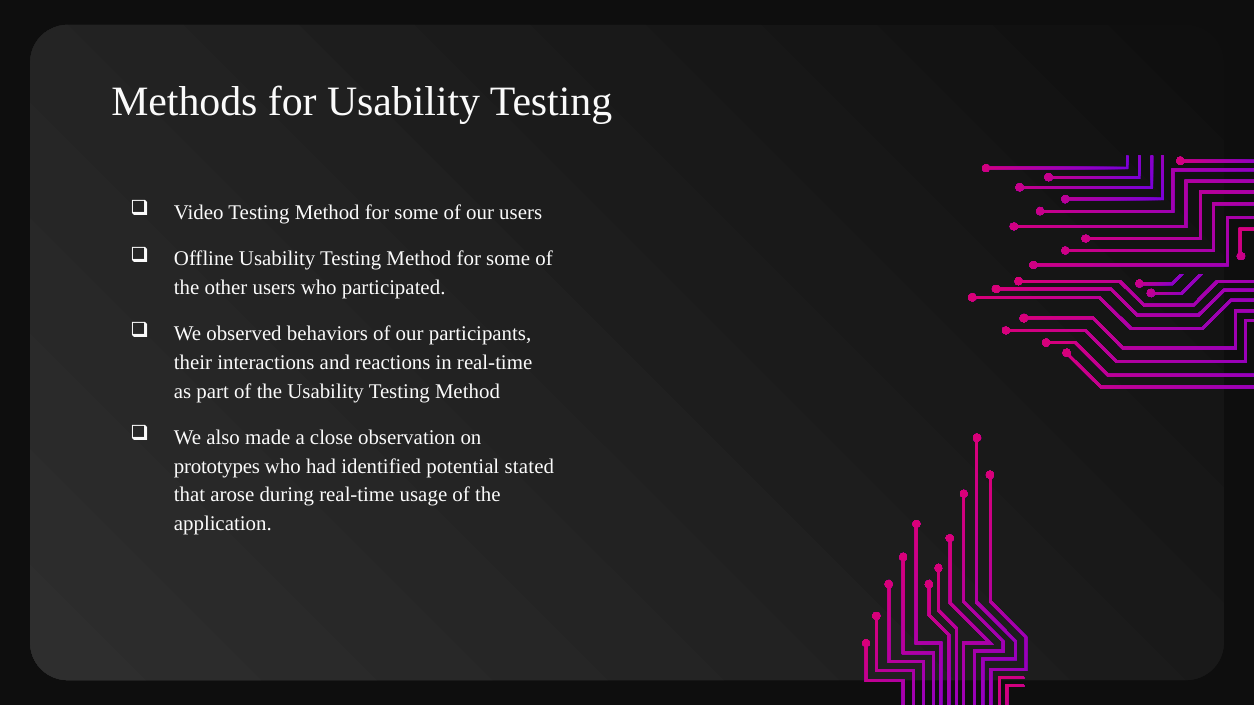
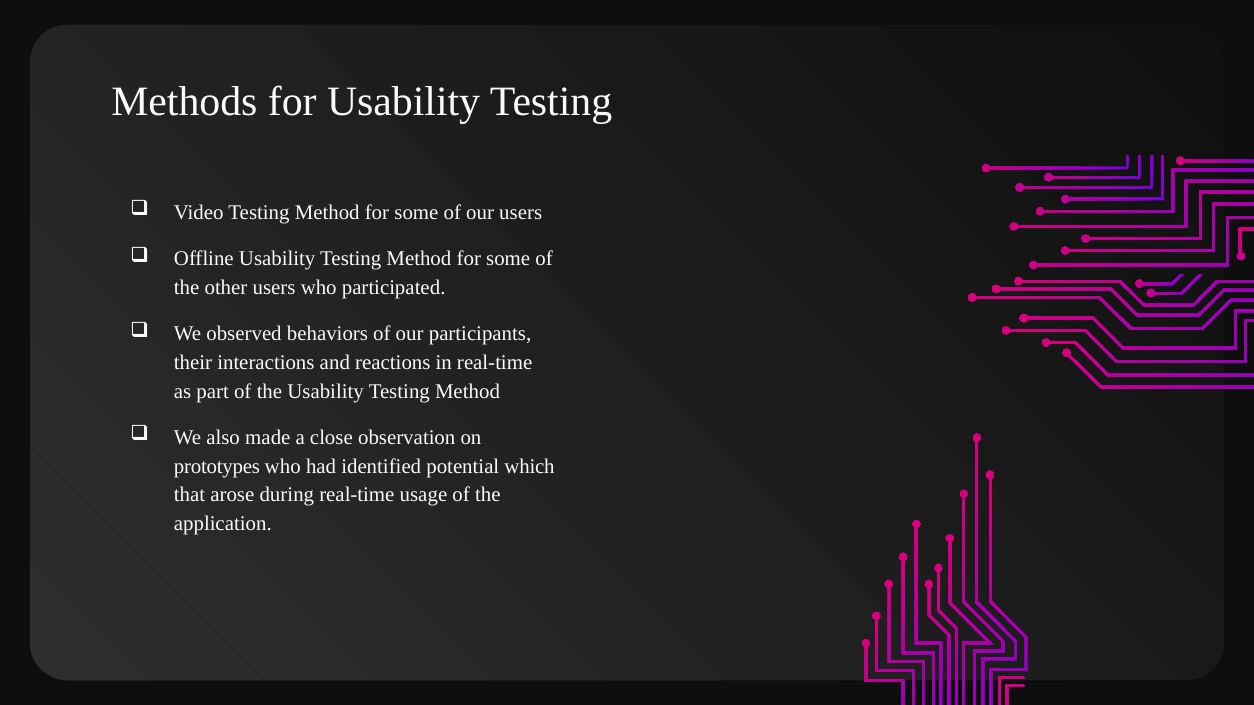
stated: stated -> which (530, 466)
